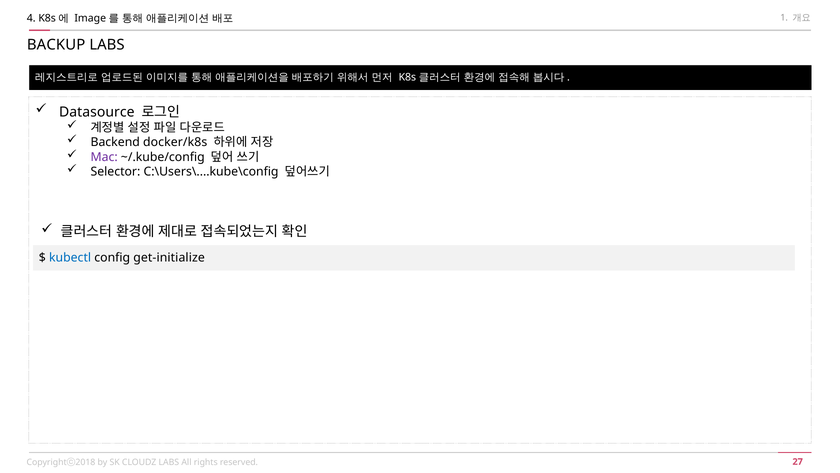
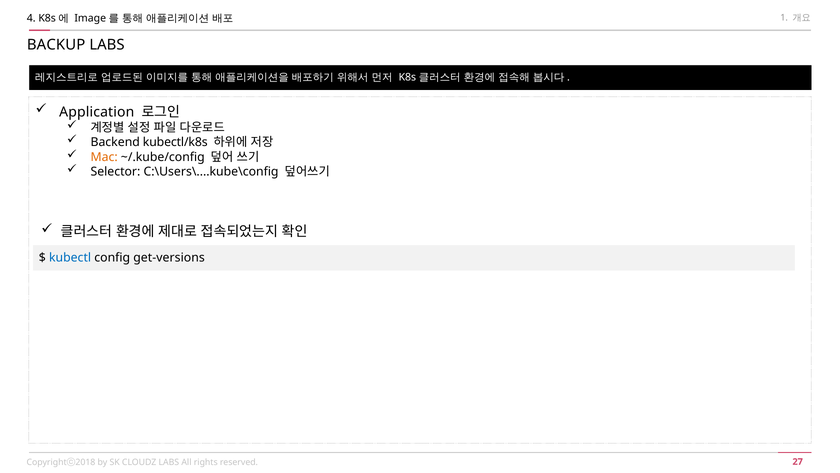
Datasource: Datasource -> Application (97, 112)
docker/k8s: docker/k8s -> kubectl/k8s (175, 142)
Mac colour: purple -> orange (104, 157)
get-initialize: get-initialize -> get-versions (169, 258)
